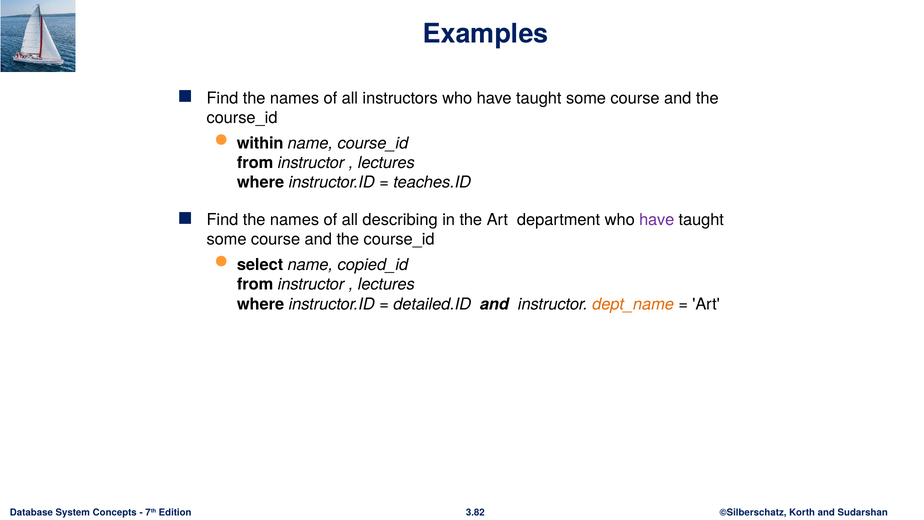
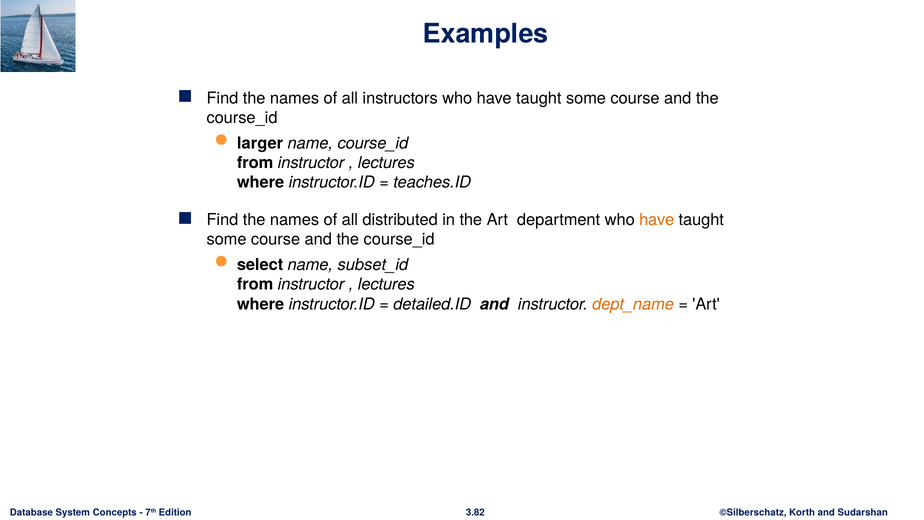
within: within -> larger (260, 143)
describing: describing -> distributed (400, 220)
have colour: purple -> orange (657, 220)
copied_id: copied_id -> subset_id (373, 265)
